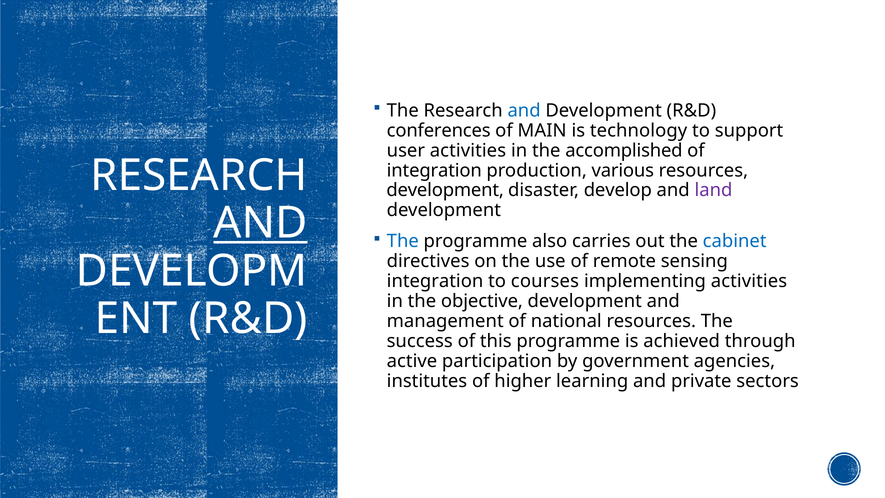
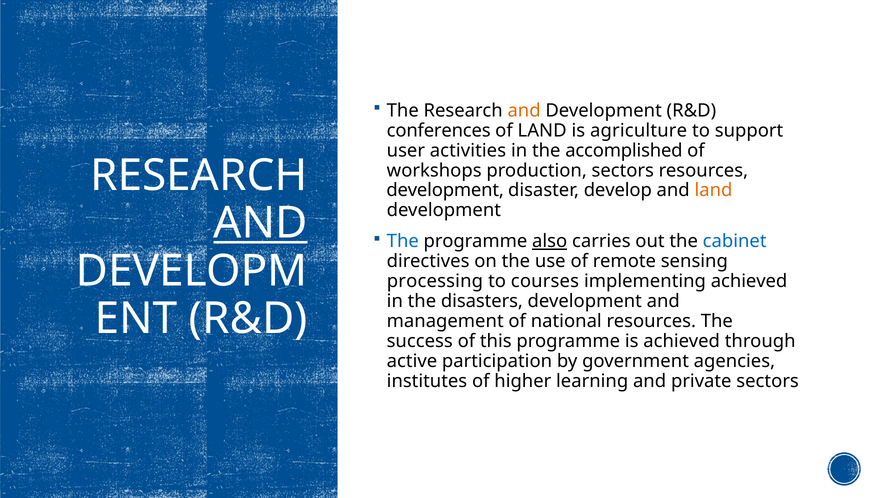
and colour: blue -> orange (524, 111)
of MAIN: MAIN -> LAND (542, 130)
technology: technology -> agriculture (639, 130)
integration: integration -> workshops (434, 170)
production various: various -> sectors (623, 170)
land colour: purple -> orange (713, 190)
also underline: none -> present (550, 241)
integration: integration -> processing (435, 281)
implementing activities: activities -> achieved (749, 281)
objective: objective -> disasters (482, 301)
